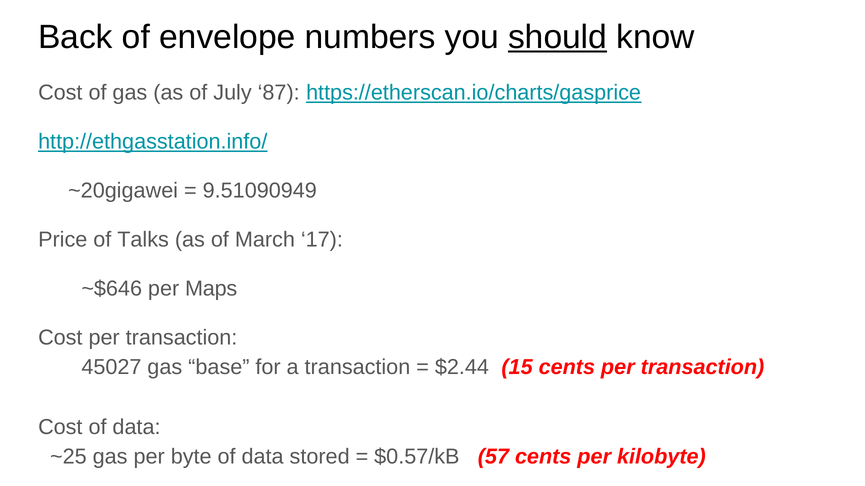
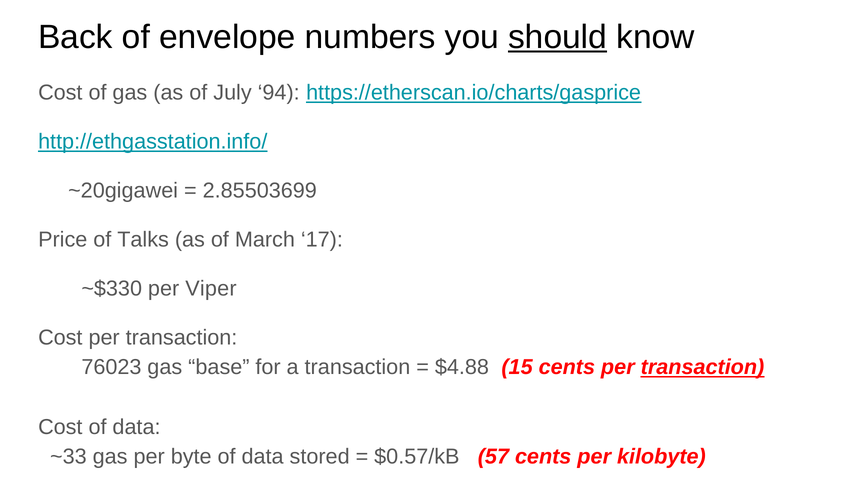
87: 87 -> 94 (279, 93)
9.51090949: 9.51090949 -> 2.85503699 (260, 191)
~$646: ~$646 -> ~$330 (112, 289)
Maps: Maps -> Viper (211, 289)
45027: 45027 -> 76023 (111, 368)
$2.44: $2.44 -> $4.88 (462, 368)
transaction underline: none -> present (703, 368)
~25: ~25 -> ~33 (68, 457)
